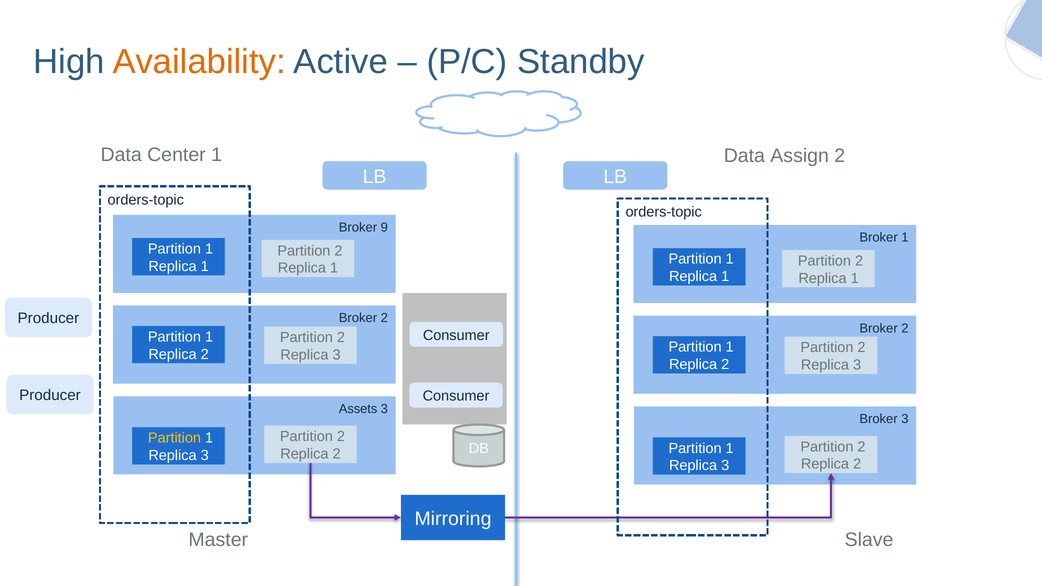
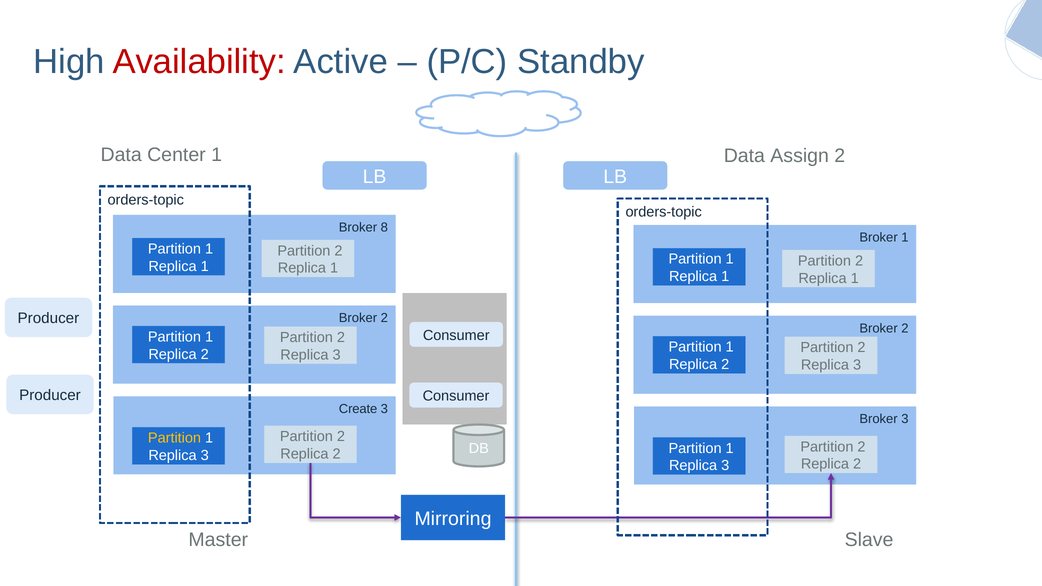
Availability colour: orange -> red (199, 62)
9: 9 -> 8 (384, 227)
Assets: Assets -> Create (358, 409)
